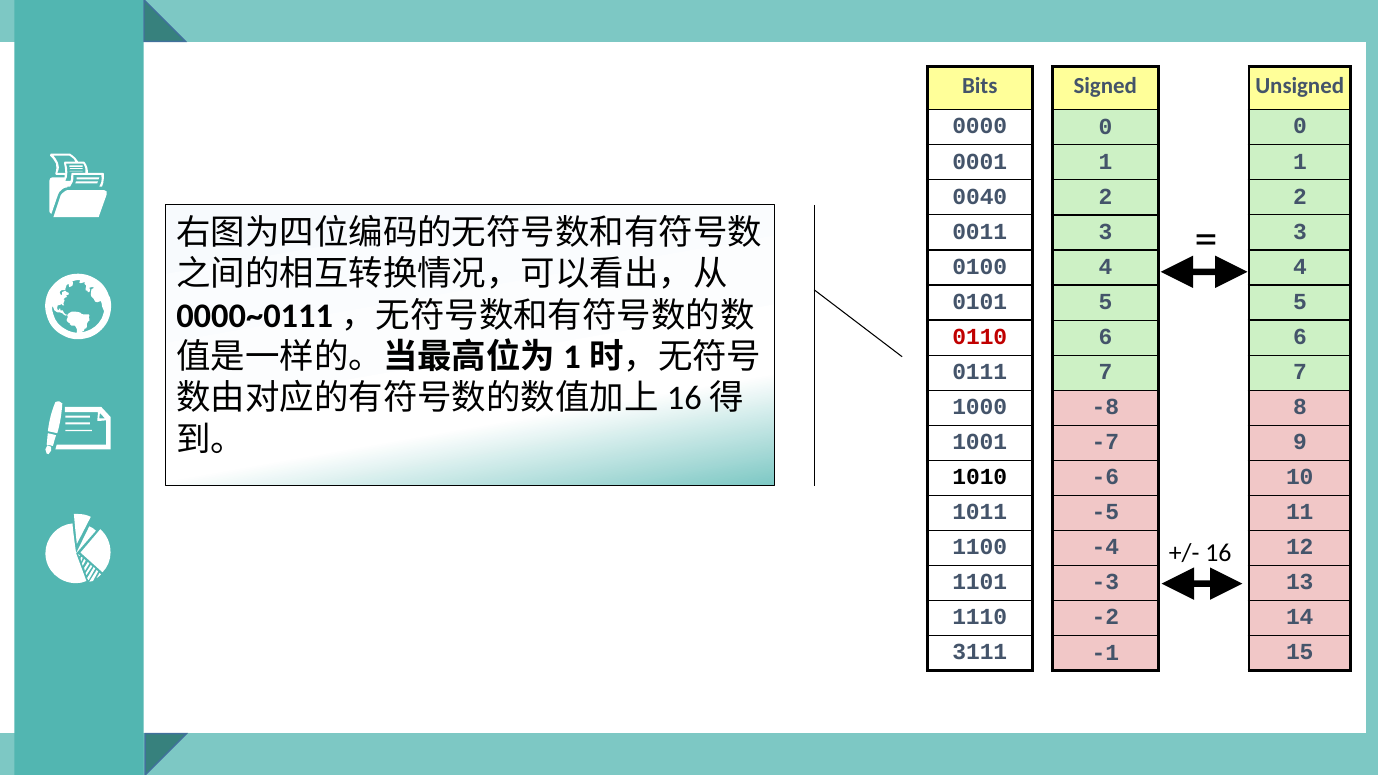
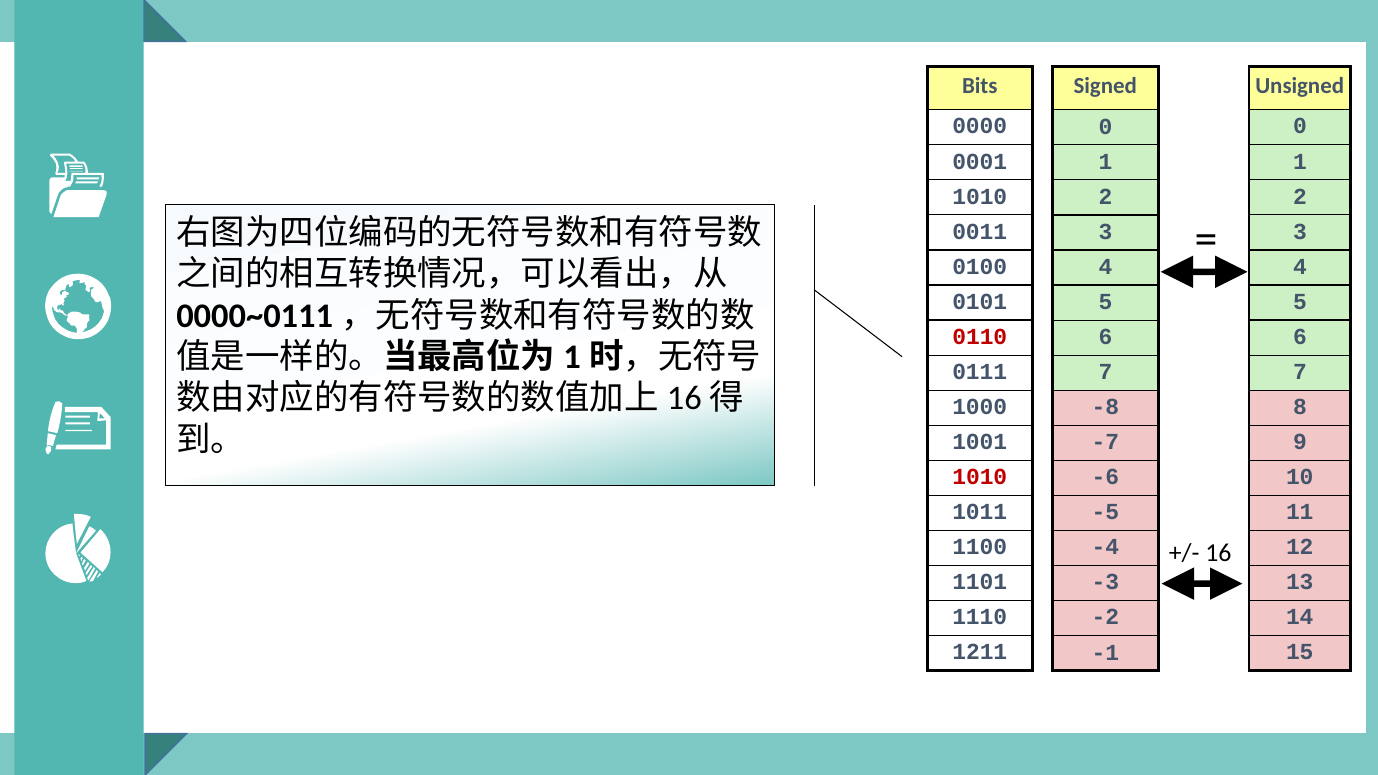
0040: 0040 -> 1010 (980, 197)
1010 colour: black -> red (980, 477)
3111: 3111 -> 1211 (980, 653)
